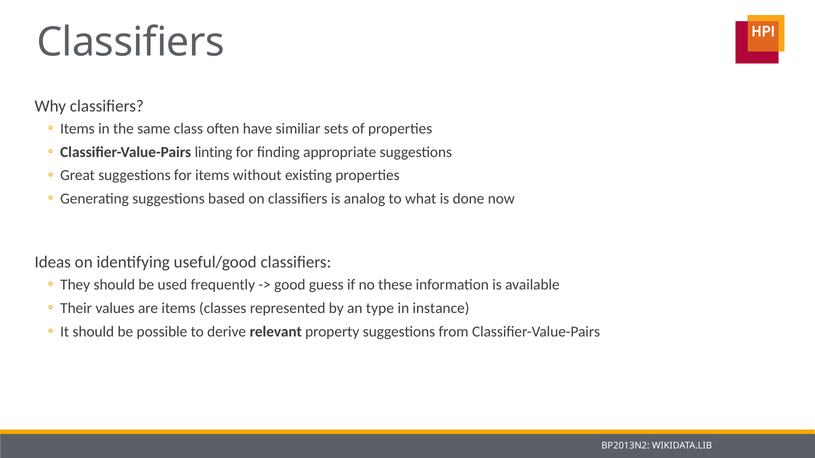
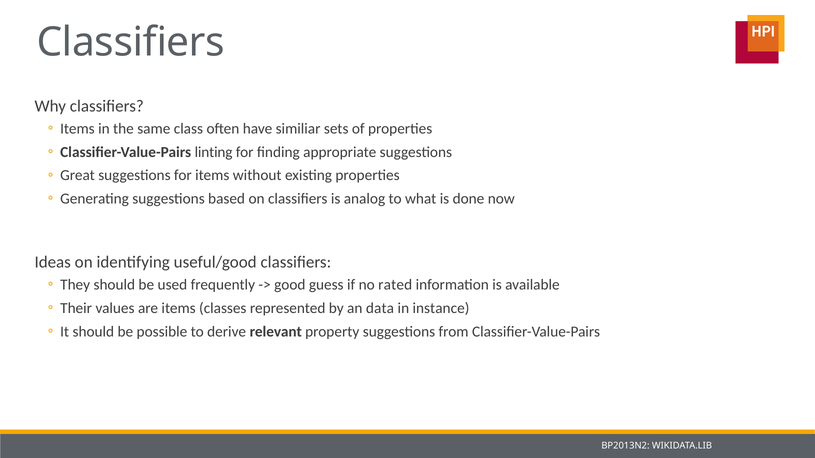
these: these -> rated (395, 285)
type: type -> data (380, 308)
